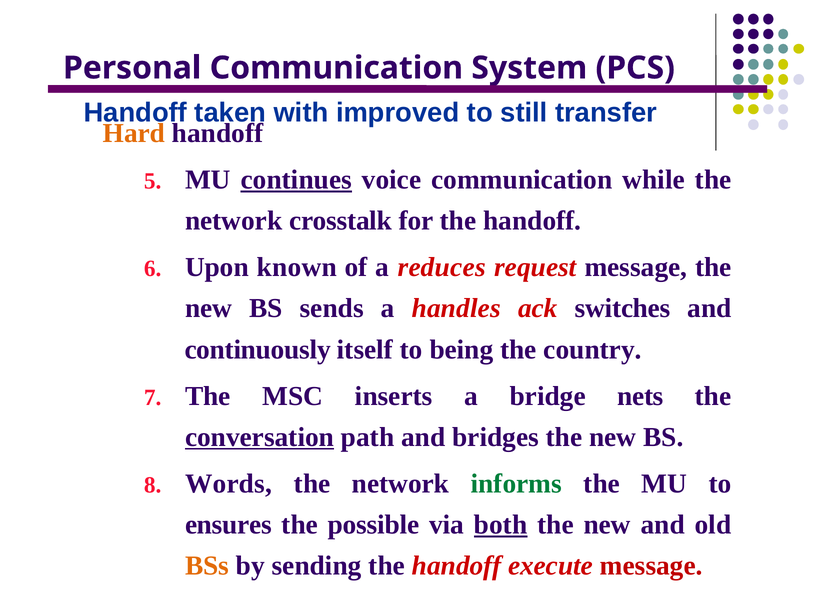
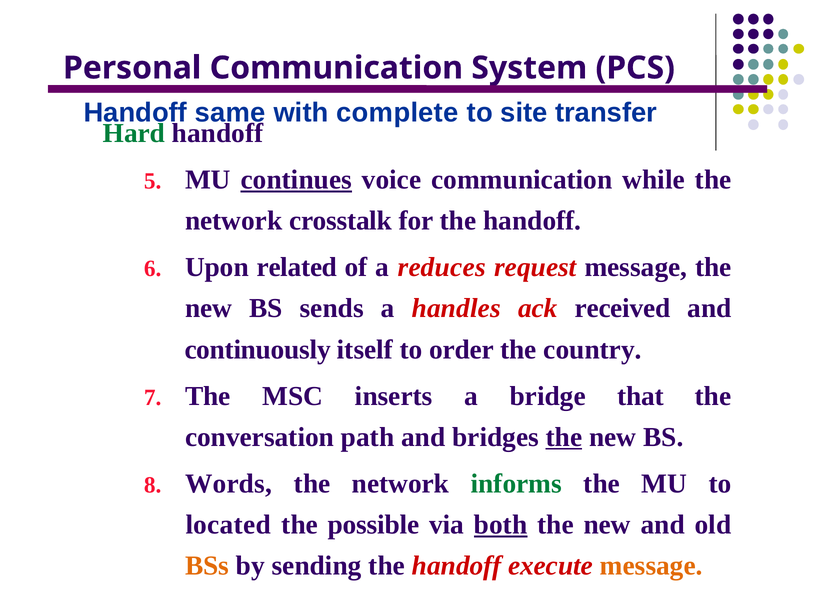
taken: taken -> same (230, 113)
improved: improved -> complete (398, 113)
still: still -> site (524, 113)
Hard colour: orange -> green (134, 133)
known: known -> related (297, 268)
switches: switches -> received (623, 309)
being: being -> order (462, 350)
nets: nets -> that (640, 396)
conversation underline: present -> none (260, 437)
the underline: none -> present (564, 437)
ensures: ensures -> located (228, 525)
message colour: red -> orange (651, 566)
